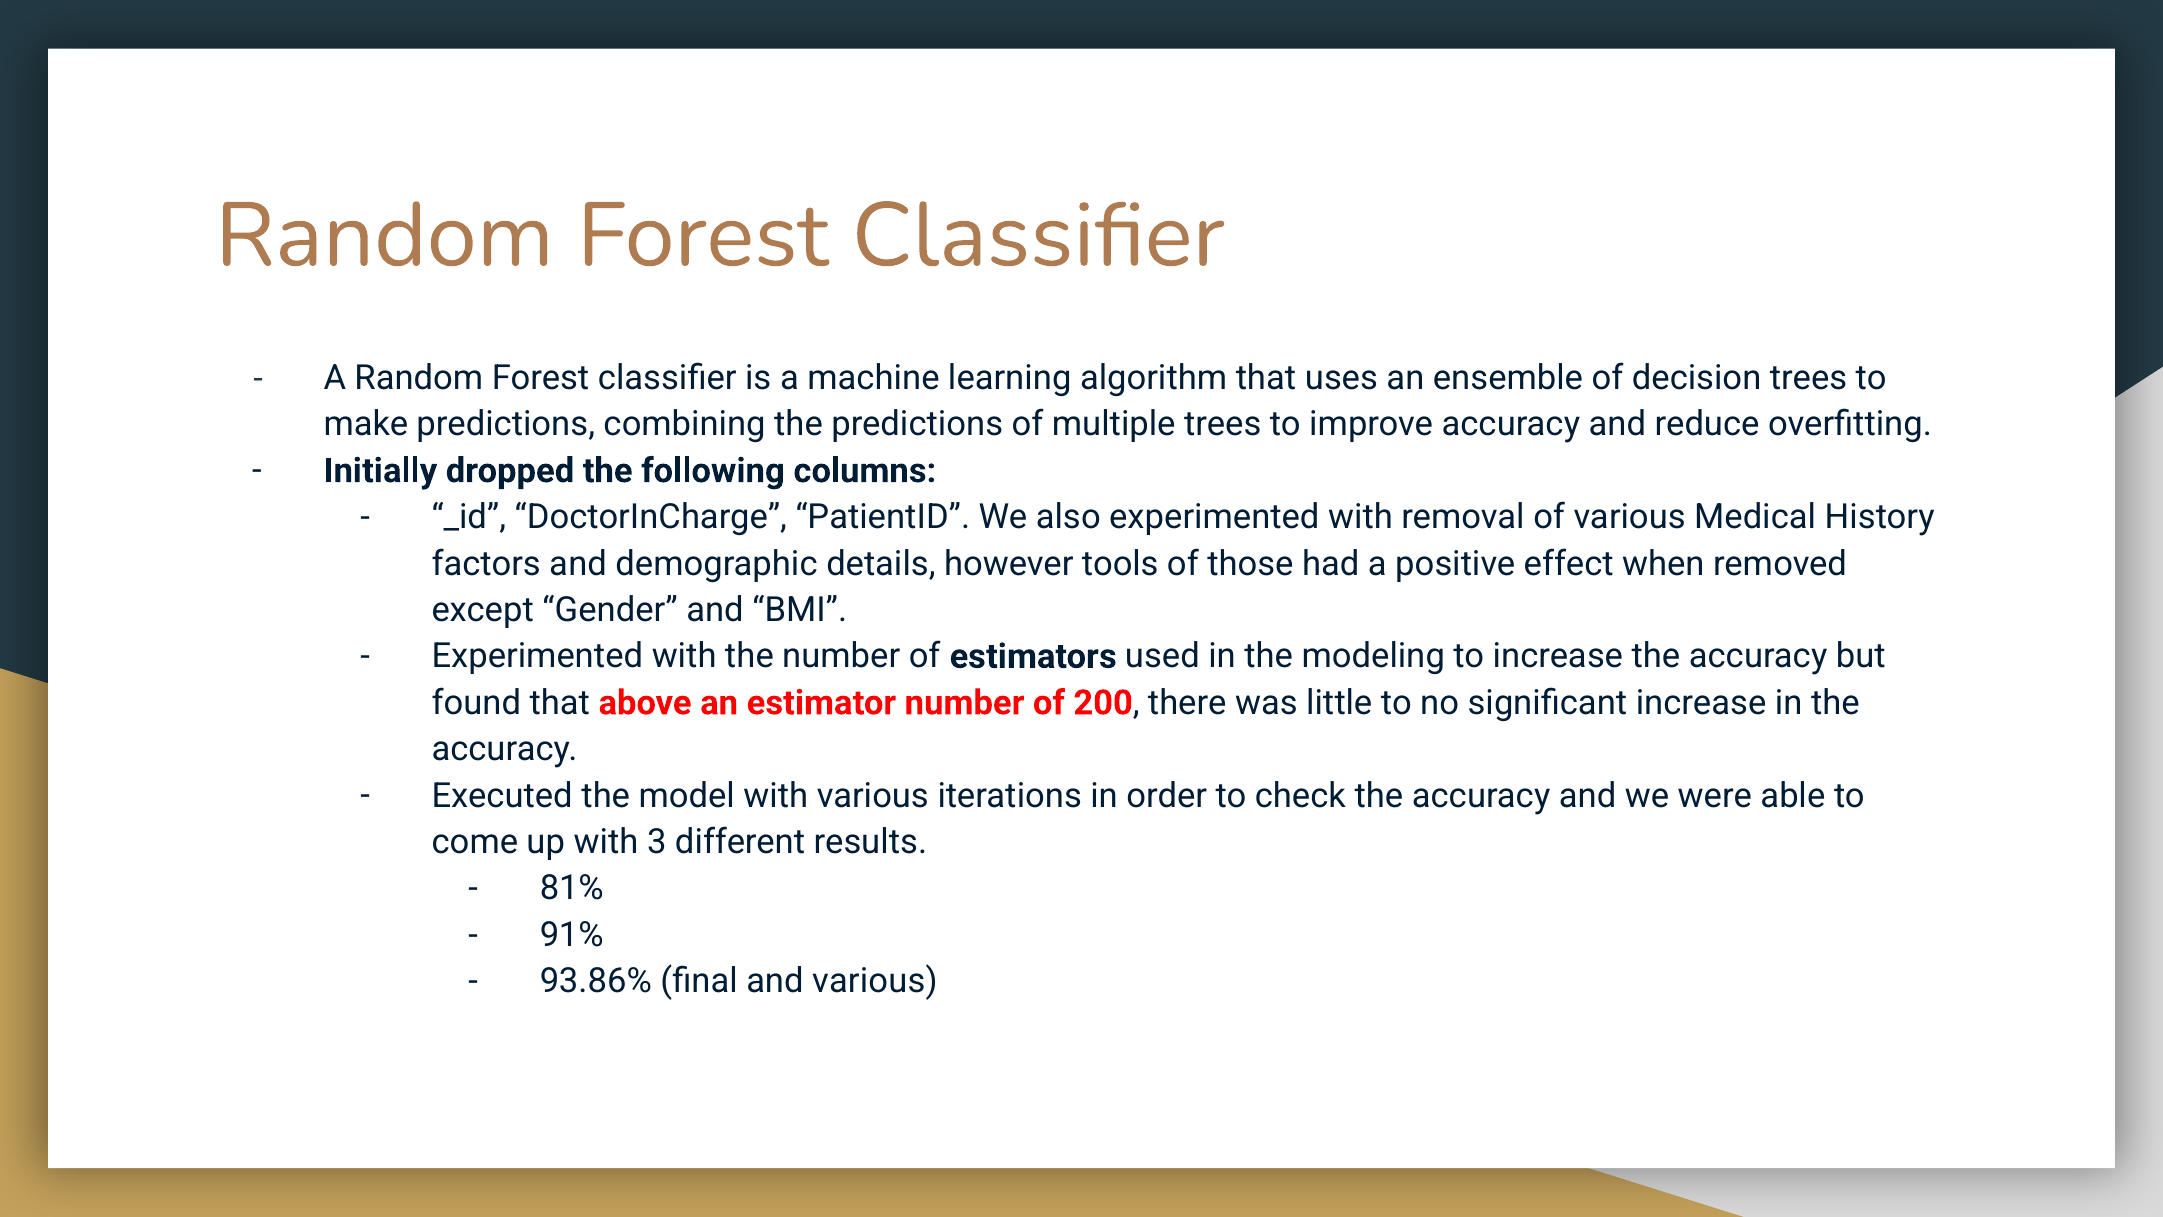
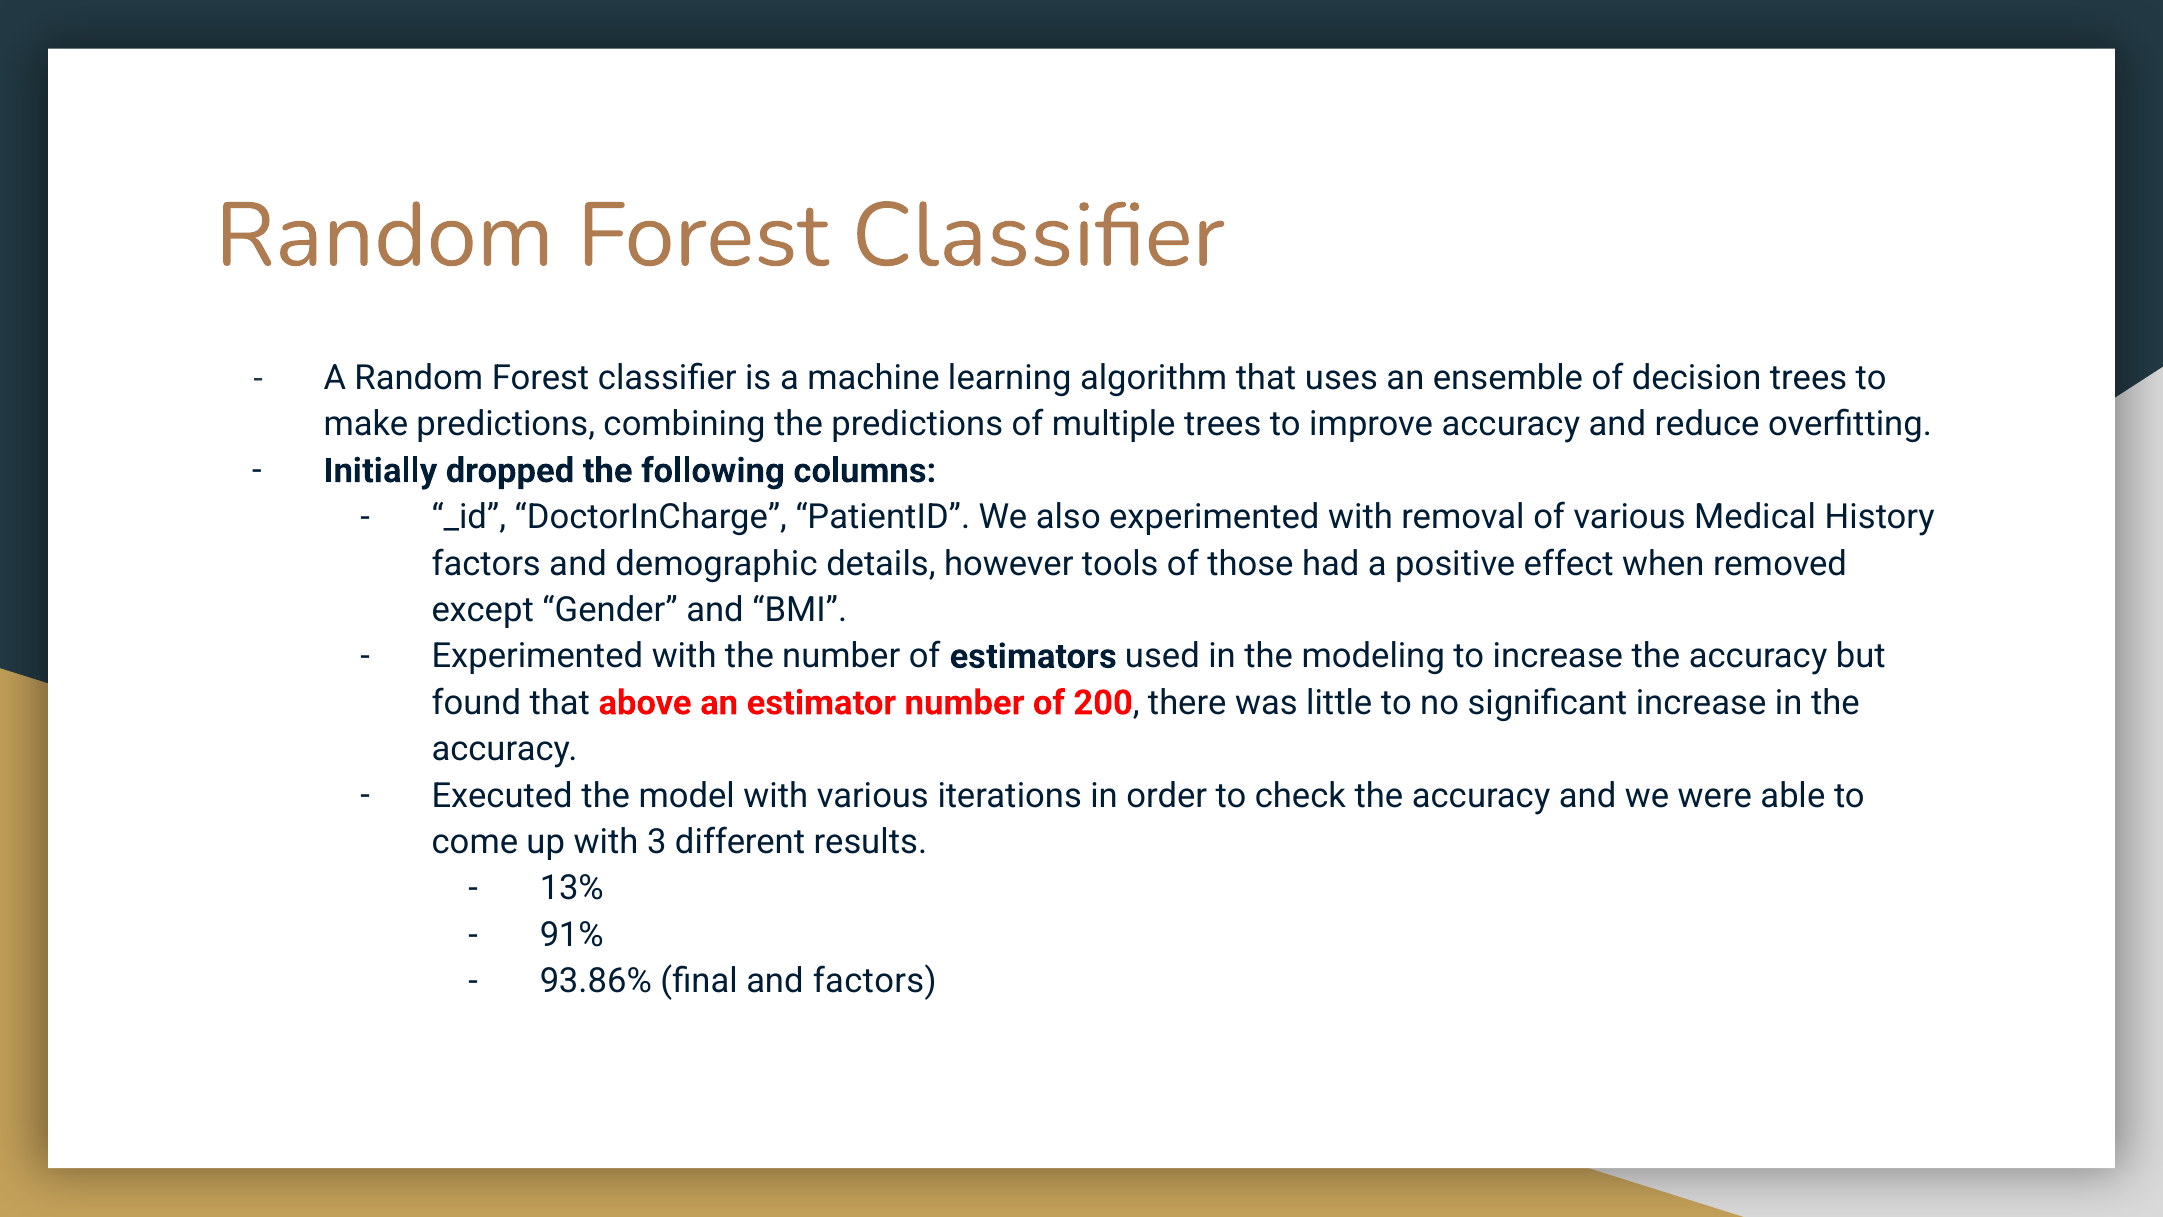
81%: 81% -> 13% (572, 888)
and various: various -> factors (875, 981)
